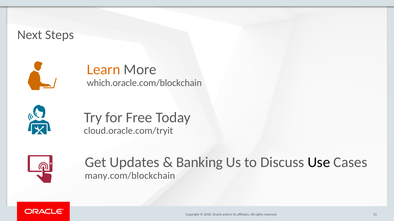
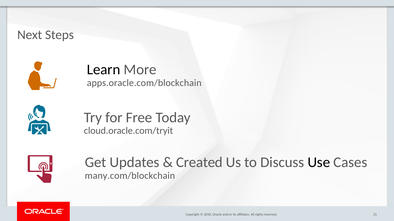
Learn colour: orange -> black (104, 70)
which.oracle.com/blockchain: which.oracle.com/blockchain -> apps.oracle.com/blockchain (144, 83)
Banking: Banking -> Created (199, 163)
